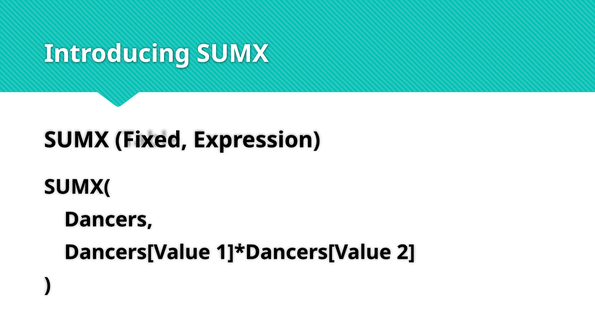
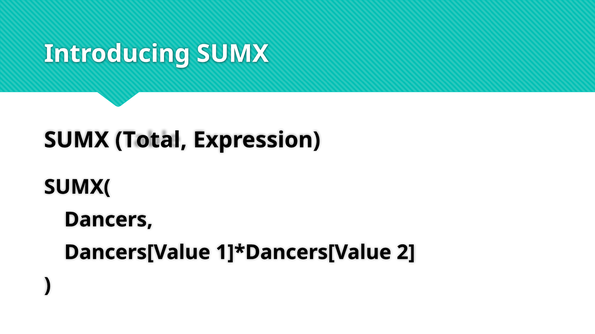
Fixed: Fixed -> Total (151, 140)
